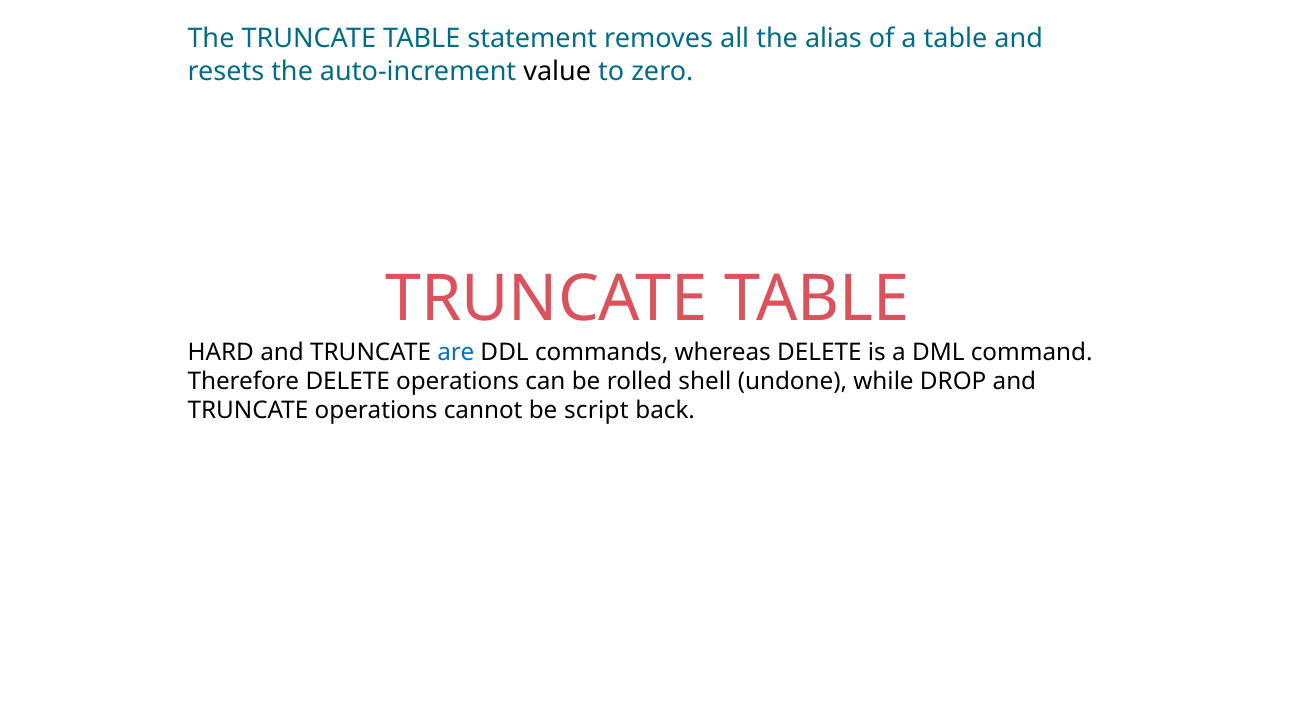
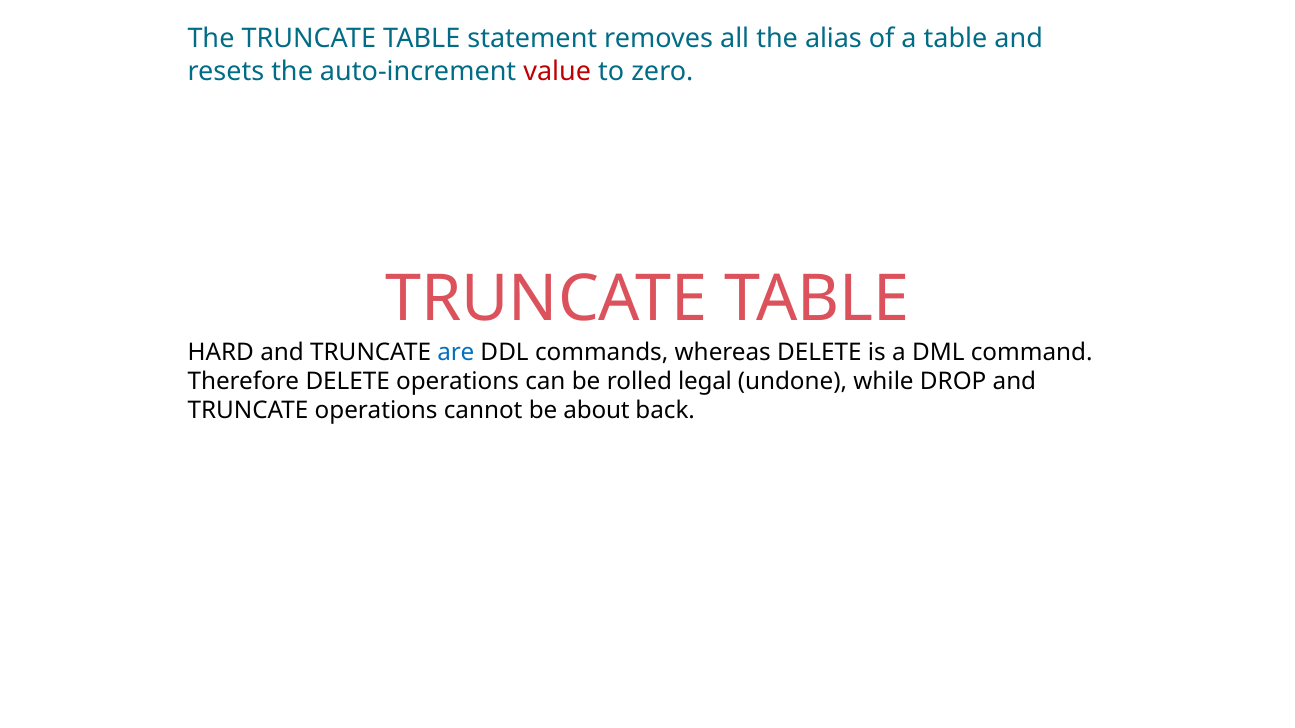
value colour: black -> red (557, 71)
shell: shell -> legal (705, 382)
script: script -> about (597, 411)
